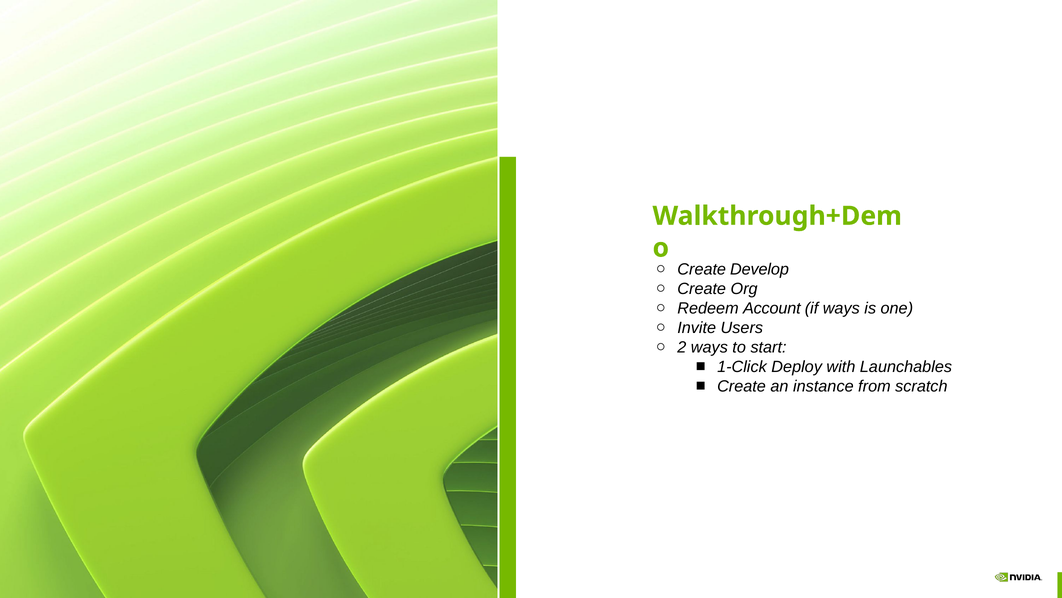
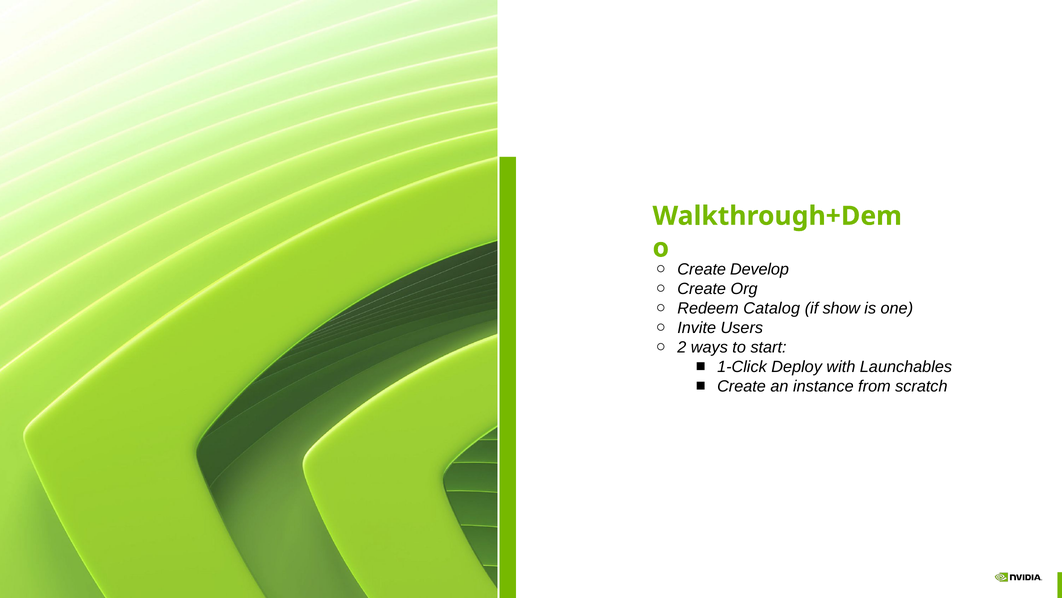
Account: Account -> Catalog (772, 308)
if ways: ways -> show (841, 308)
